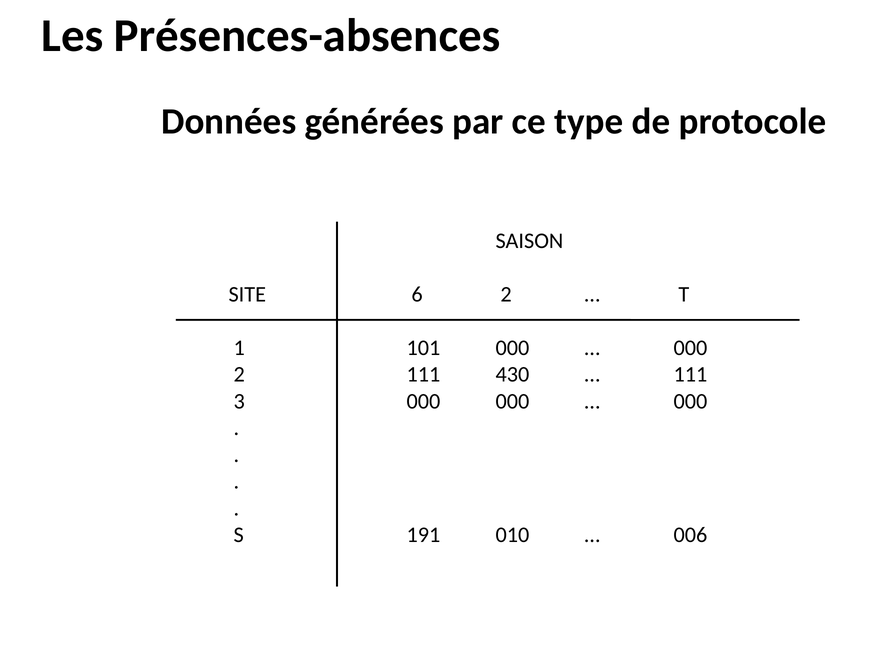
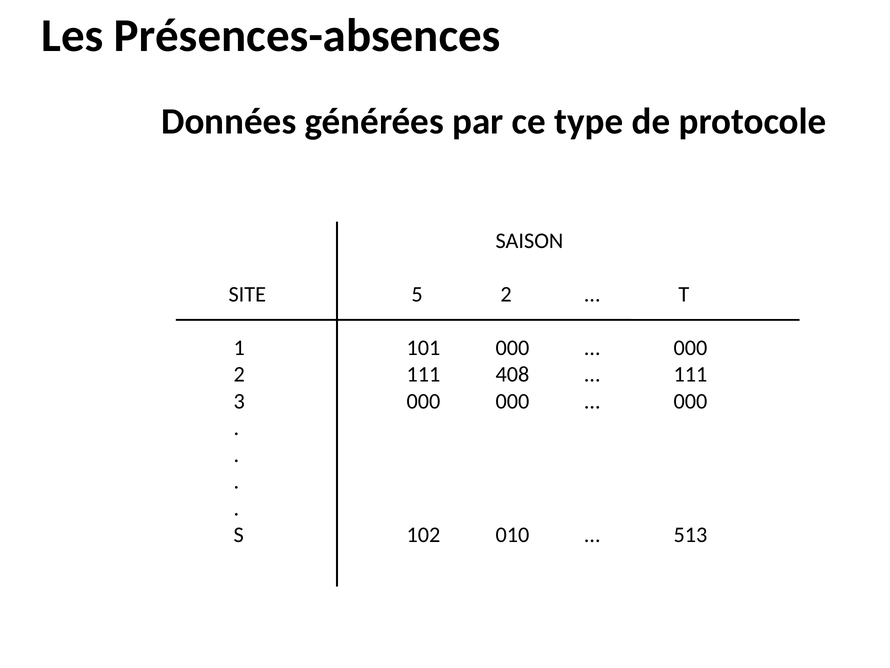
6: 6 -> 5 (417, 294)
430: 430 -> 408 (512, 374)
191: 191 -> 102 (423, 535)
006: 006 -> 513 (690, 535)
